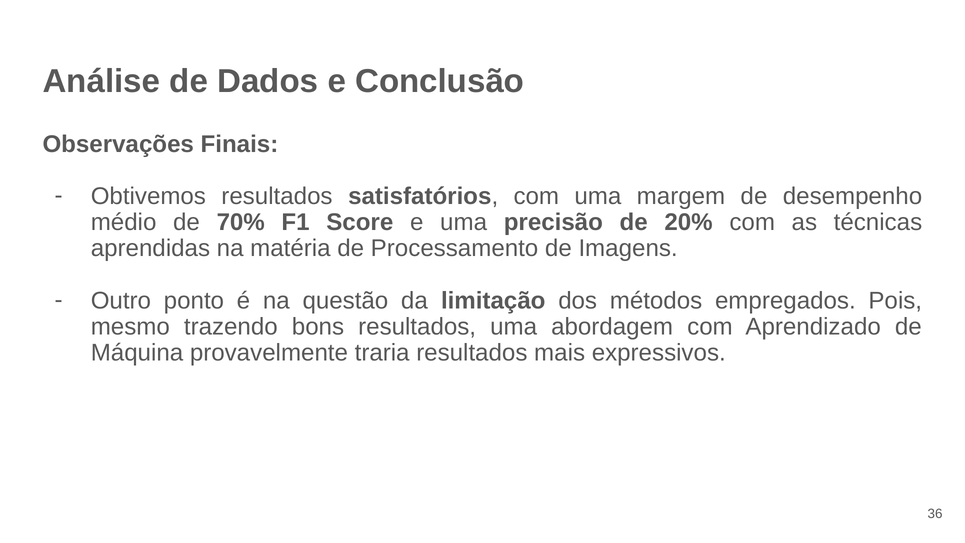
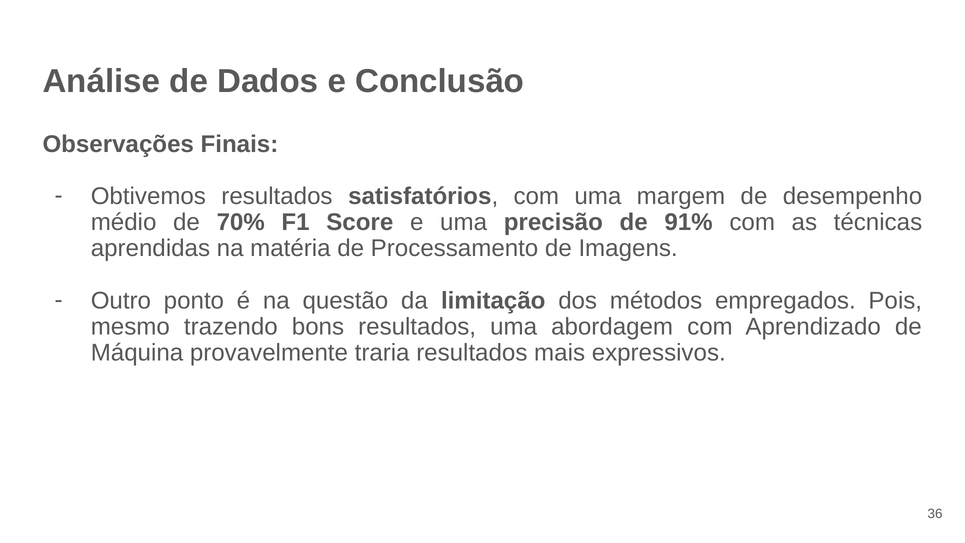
20%: 20% -> 91% (689, 222)
